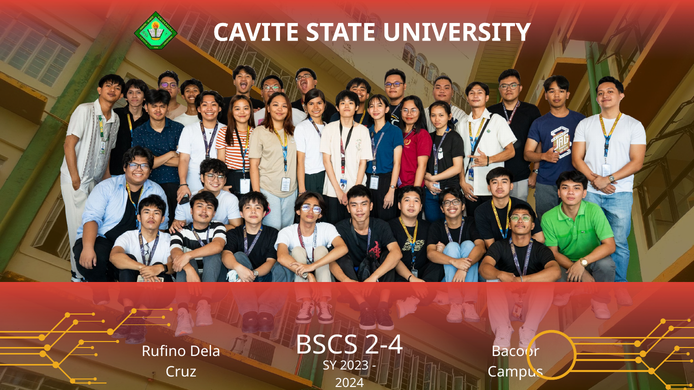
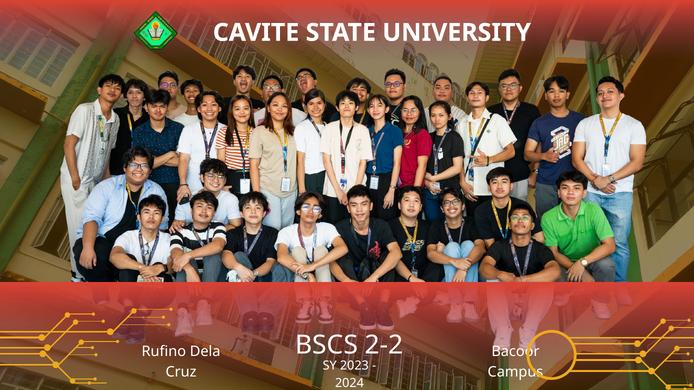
2-4: 2-4 -> 2-2 (384, 345)
